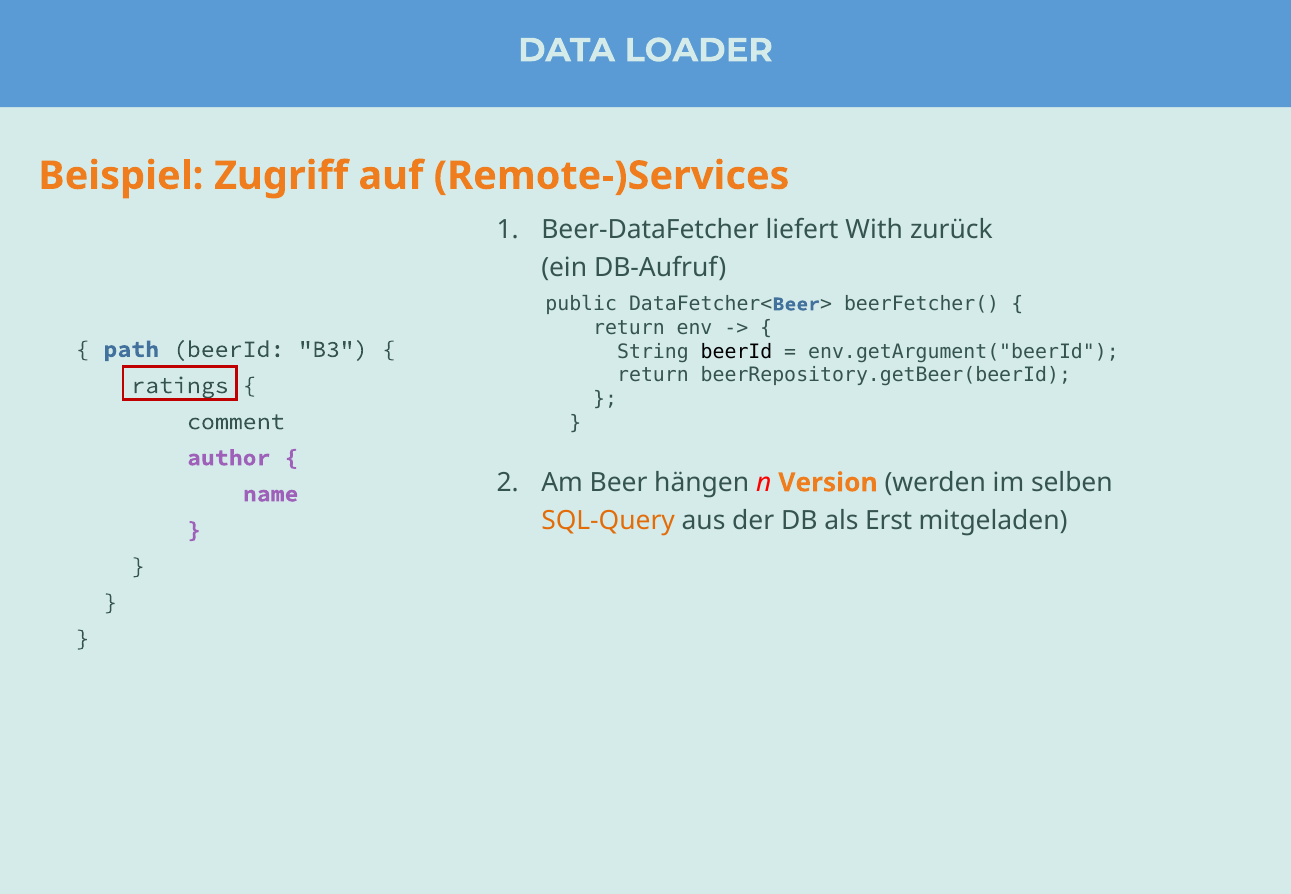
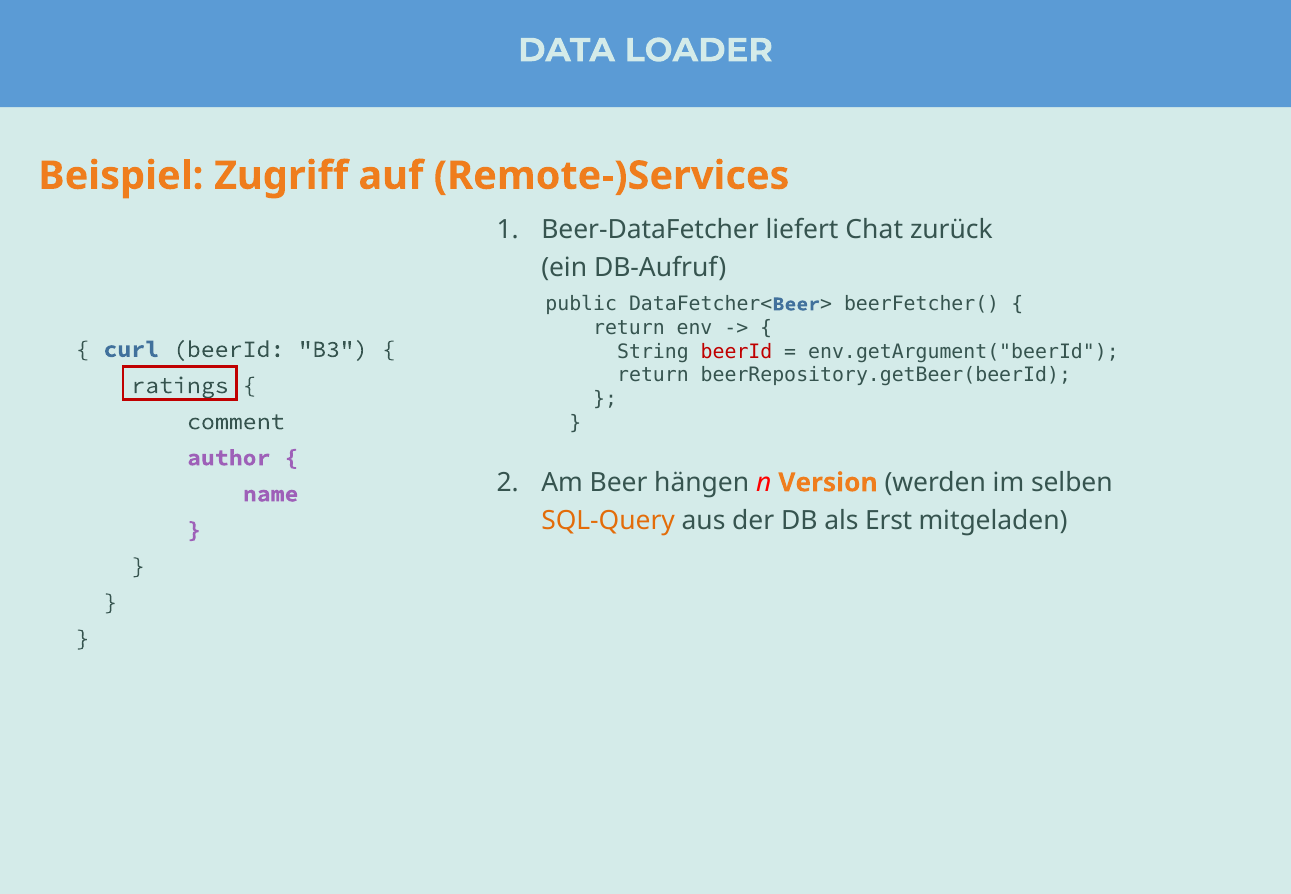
With: With -> Chat (874, 229)
beerId colour: black -> red (737, 351)
path: path -> curl (131, 349)
